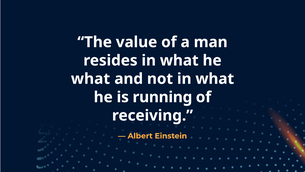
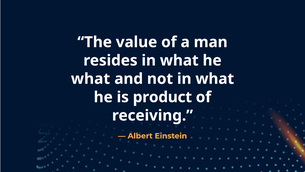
running: running -> product (162, 97)
